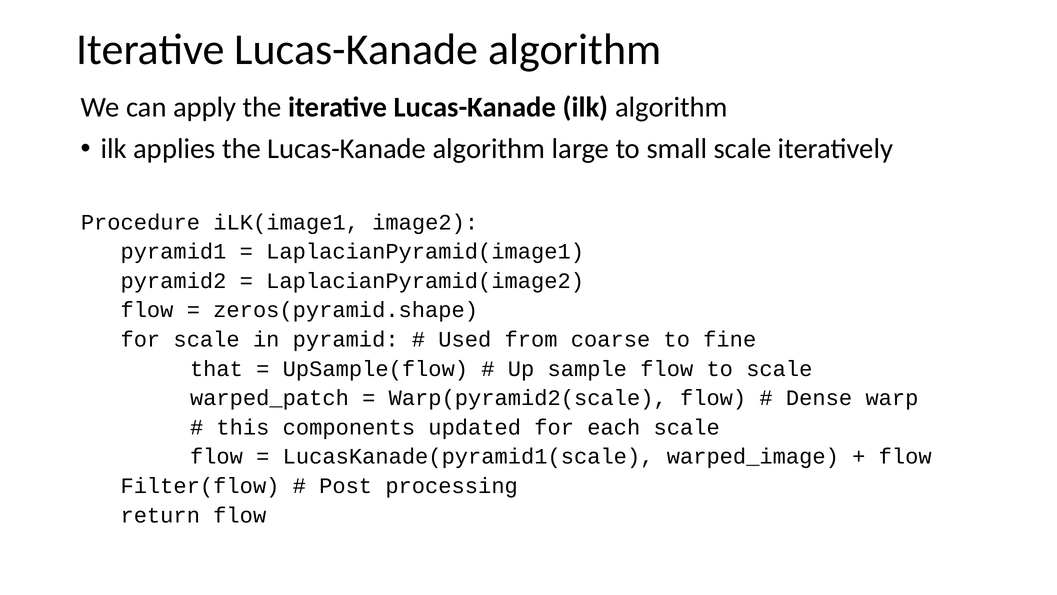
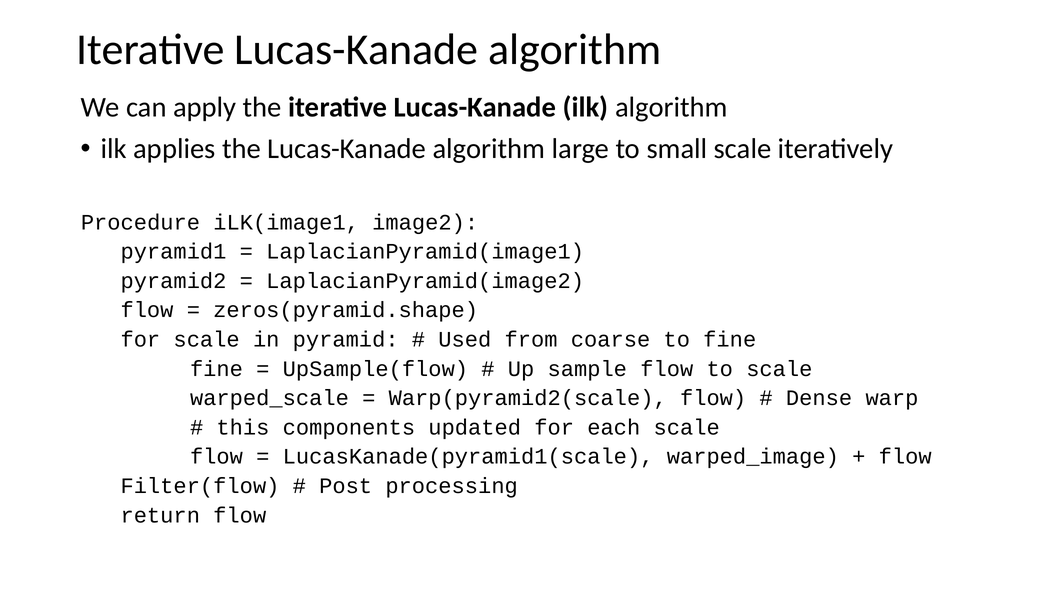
that: that -> fine (216, 369)
warped_patch: warped_patch -> warped_scale (269, 398)
